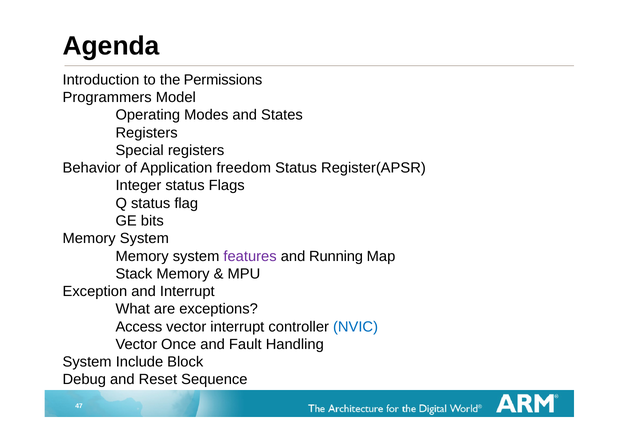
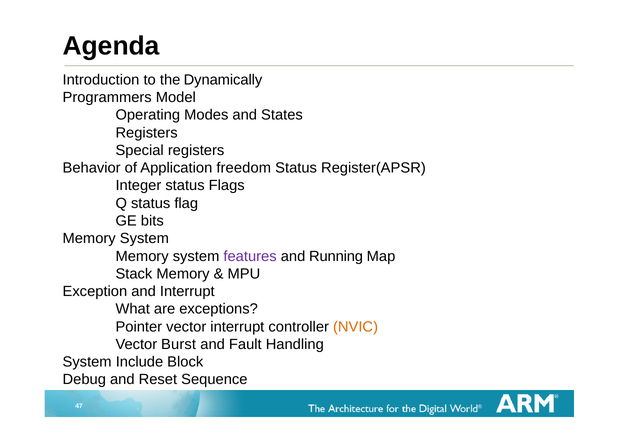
Permissions: Permissions -> Dynamically (223, 80)
Access: Access -> Pointer (139, 327)
NVIC colour: blue -> orange (356, 327)
Once: Once -> Burst (179, 345)
